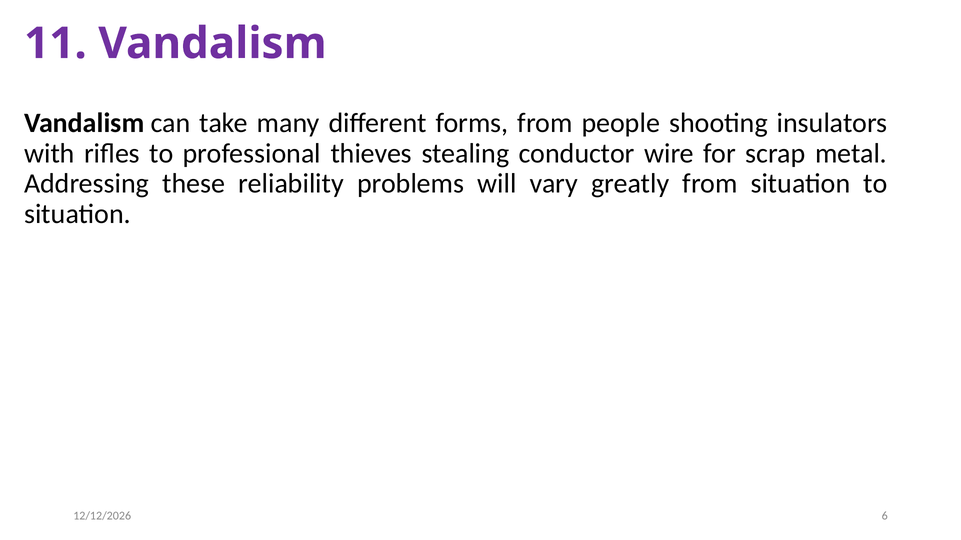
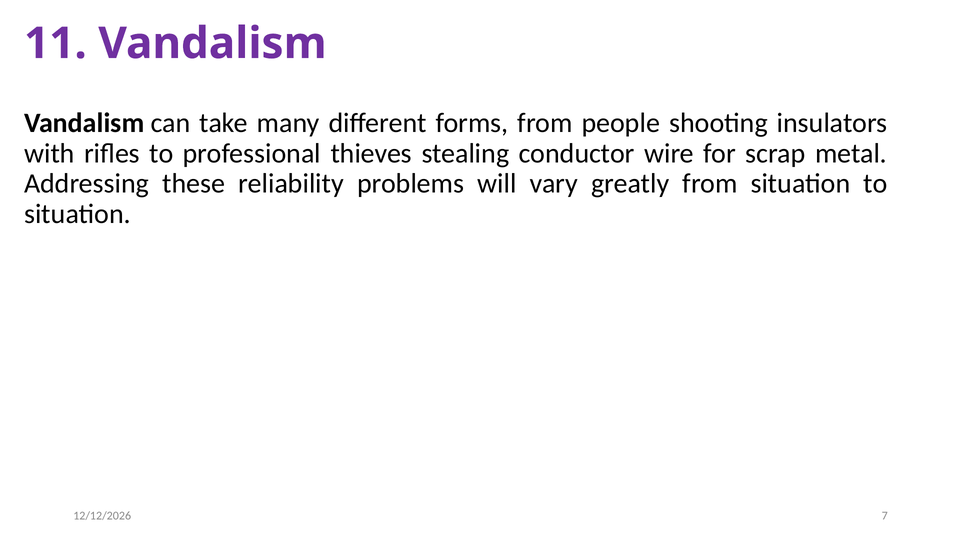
6: 6 -> 7 (885, 516)
